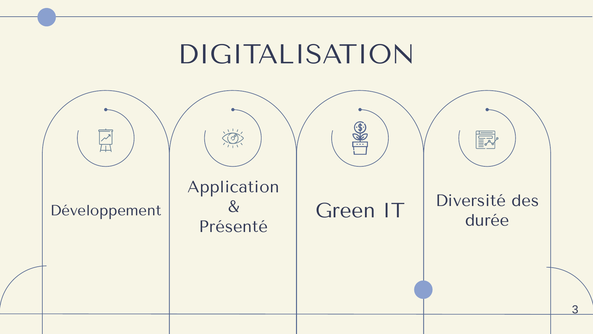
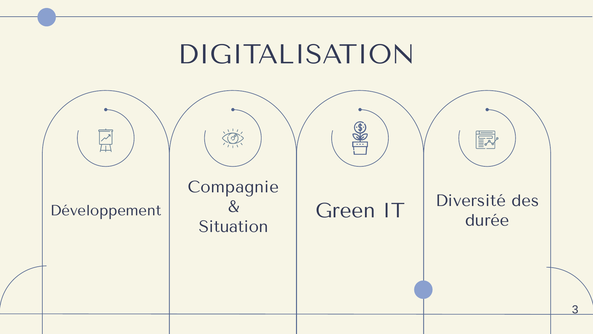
Application: Application -> Compagnie (233, 187)
Présenté: Présenté -> Situation (234, 226)
